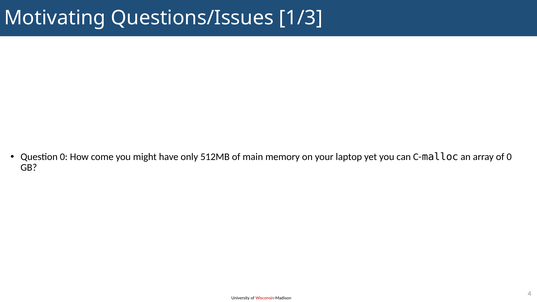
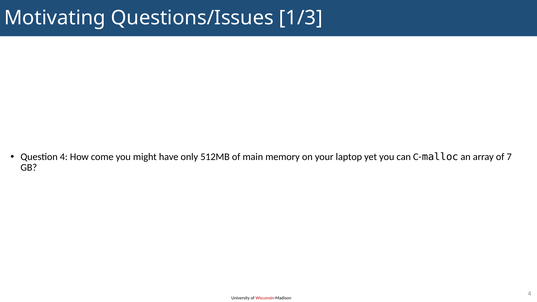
Question 0: 0 -> 4 (64, 157)
of 0: 0 -> 7 (509, 157)
